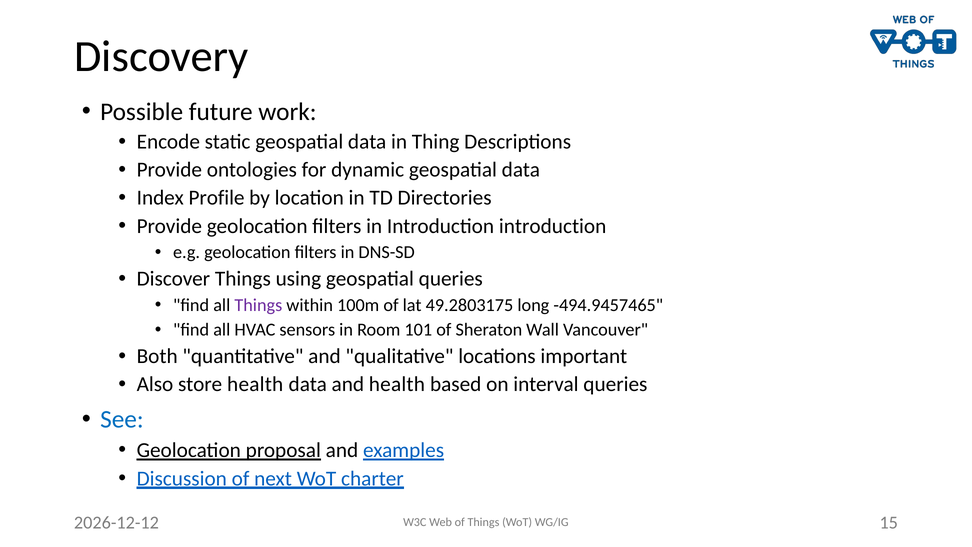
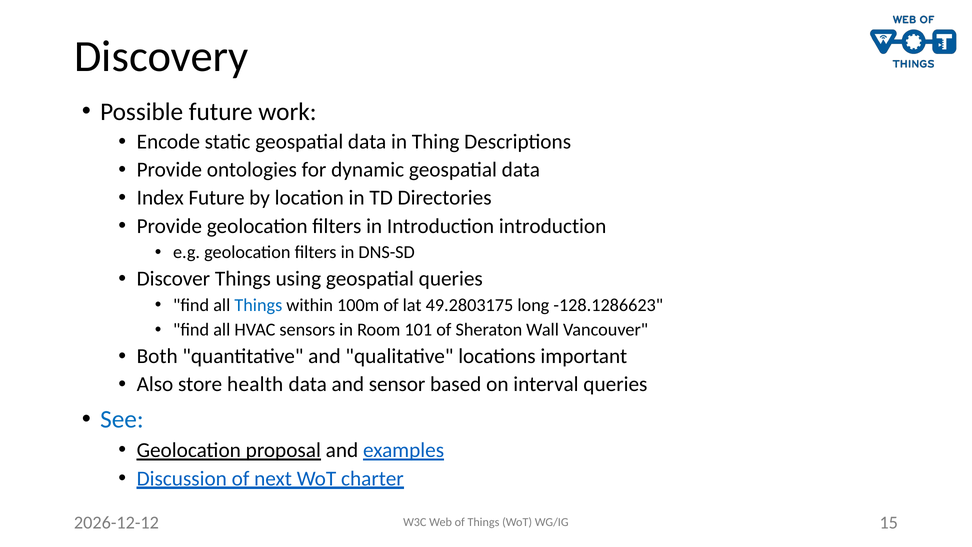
Index Profile: Profile -> Future (217, 198)
Things colour: purple -> blue (258, 305)
-494.9457465: -494.9457465 -> -128.1286623 (608, 305)
and health: health -> sensor (397, 384)
